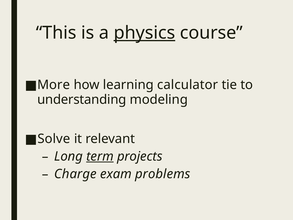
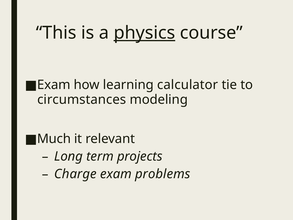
More: More -> Exam (54, 85)
understanding: understanding -> circumstances (82, 99)
Solve: Solve -> Much (54, 139)
term underline: present -> none (100, 156)
